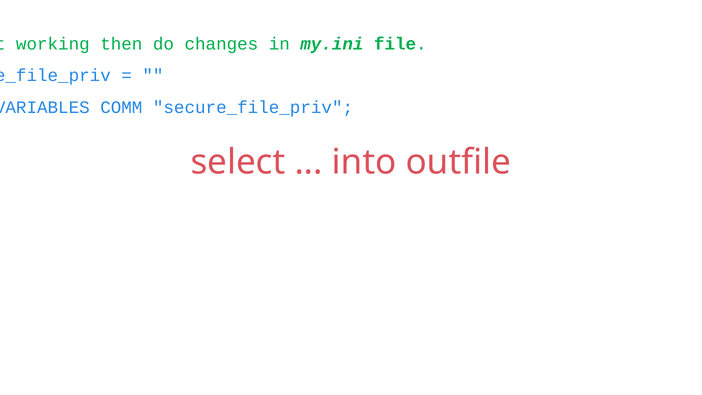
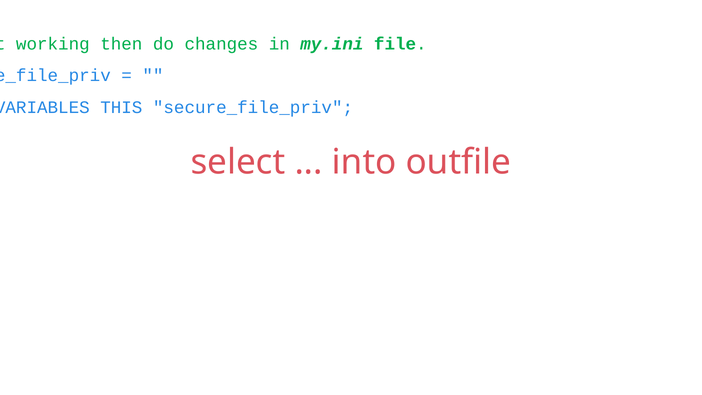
COMM: COMM -> THIS (121, 107)
